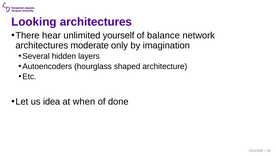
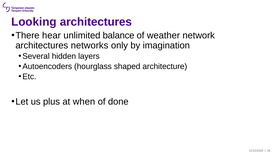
yourself: yourself -> balance (119, 35)
balance: balance -> weather (163, 35)
moderate: moderate -> networks (90, 45)
idea: idea -> plus (52, 101)
